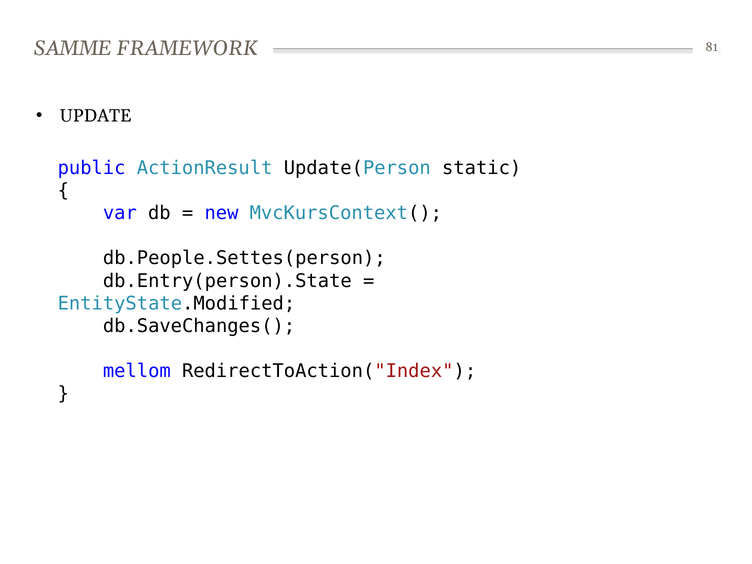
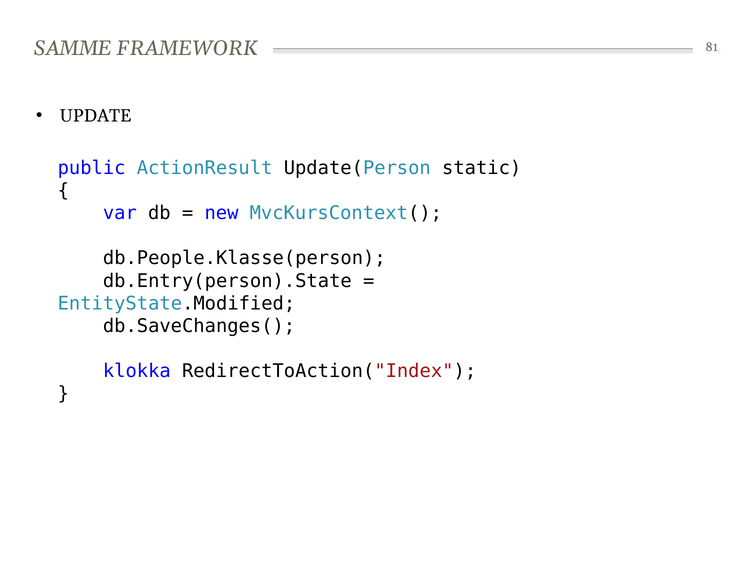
db.People.Settes(person: db.People.Settes(person -> db.People.Klasse(person (244, 258)
mellom: mellom -> klokka (137, 371)
